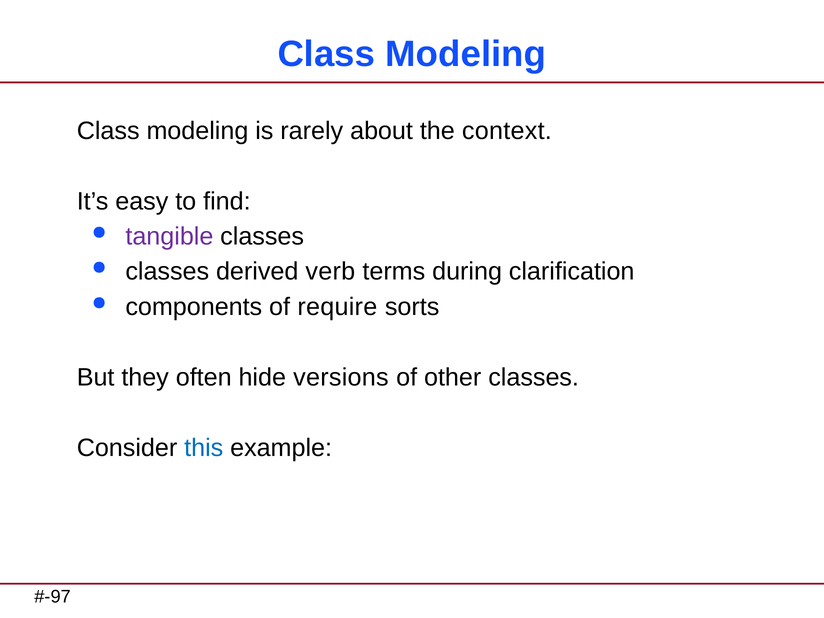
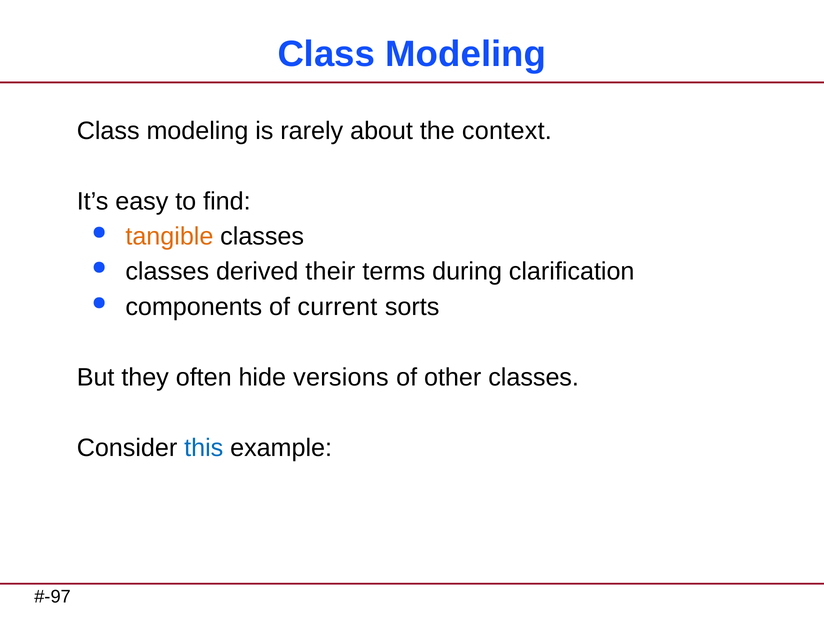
tangible colour: purple -> orange (169, 236)
verb: verb -> their (330, 272)
require: require -> current (337, 307)
